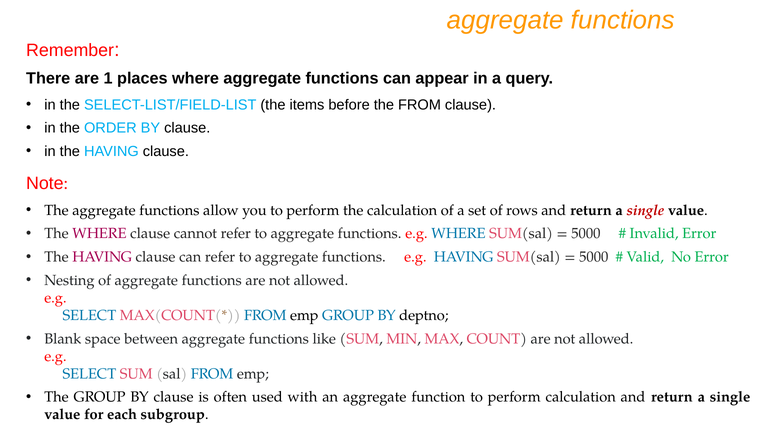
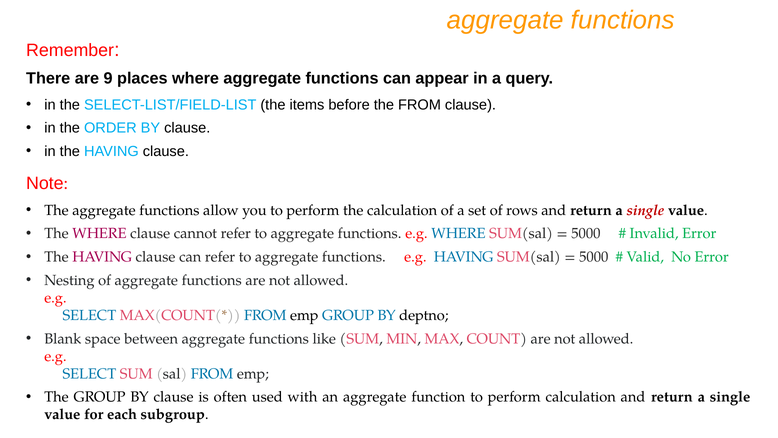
1: 1 -> 9 (108, 79)
